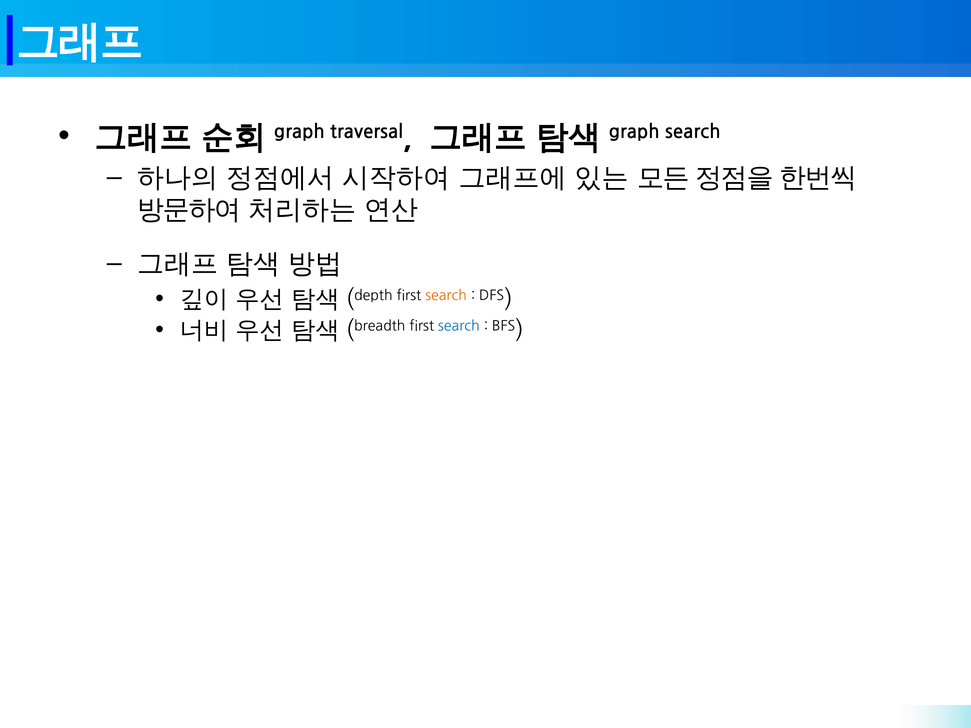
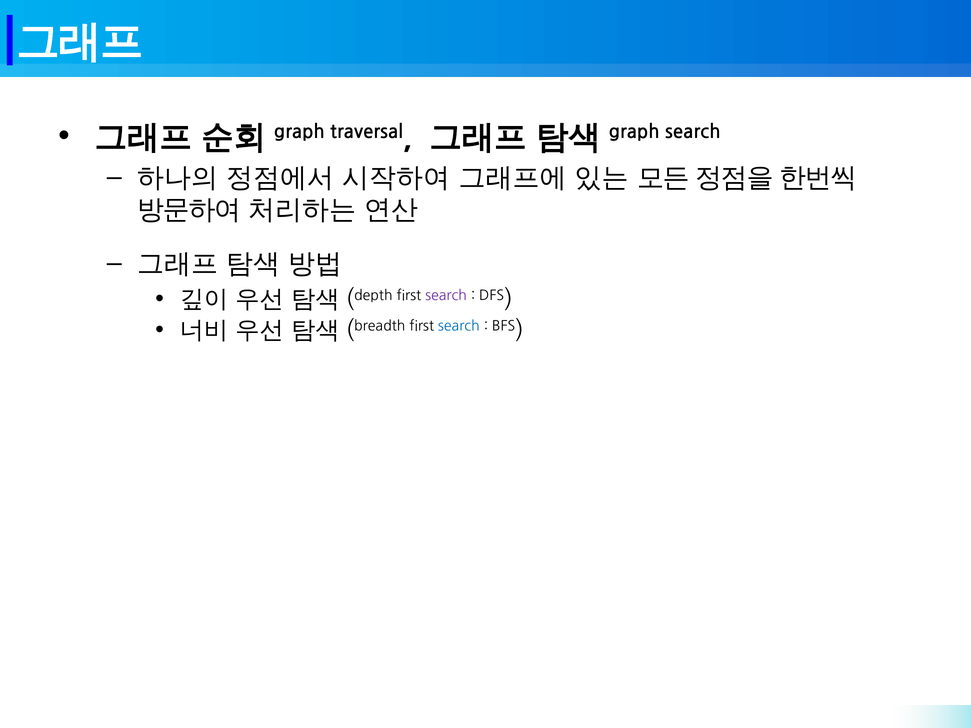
search colour: orange -> purple (446, 296)
